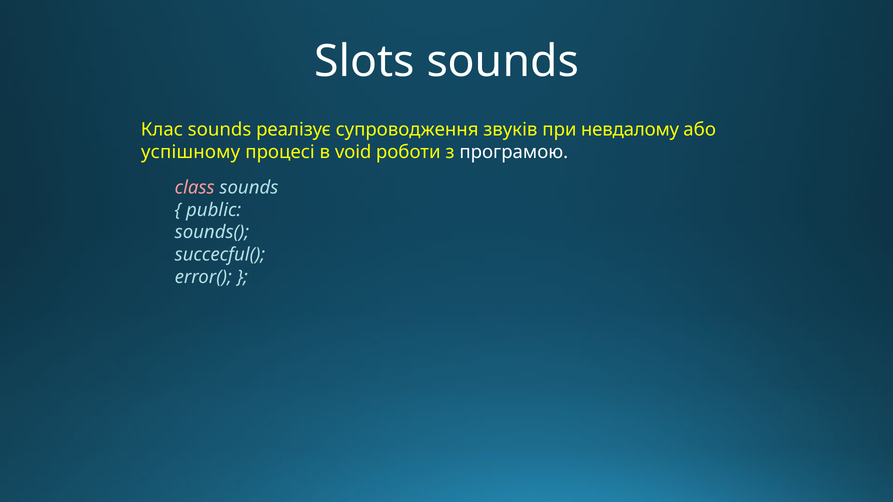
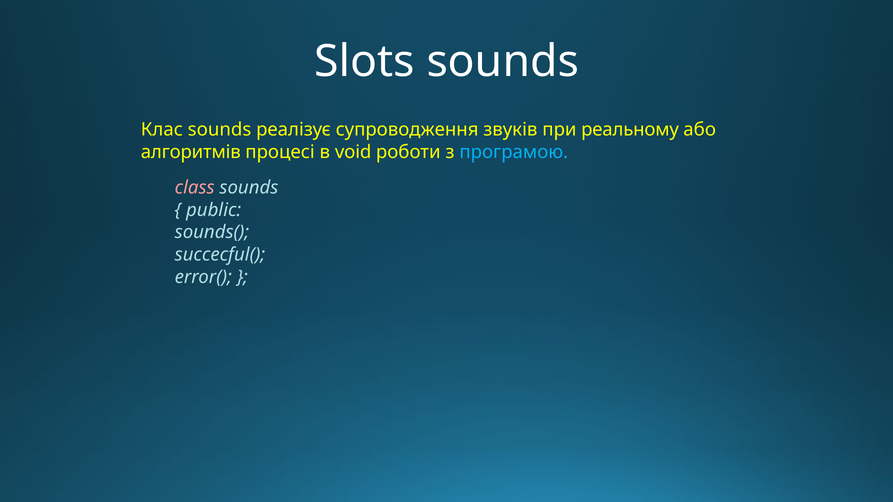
невдалому: невдалому -> реальному (630, 130)
успішному: успішному -> алгоритмів (191, 152)
програмою colour: white -> light blue (514, 152)
